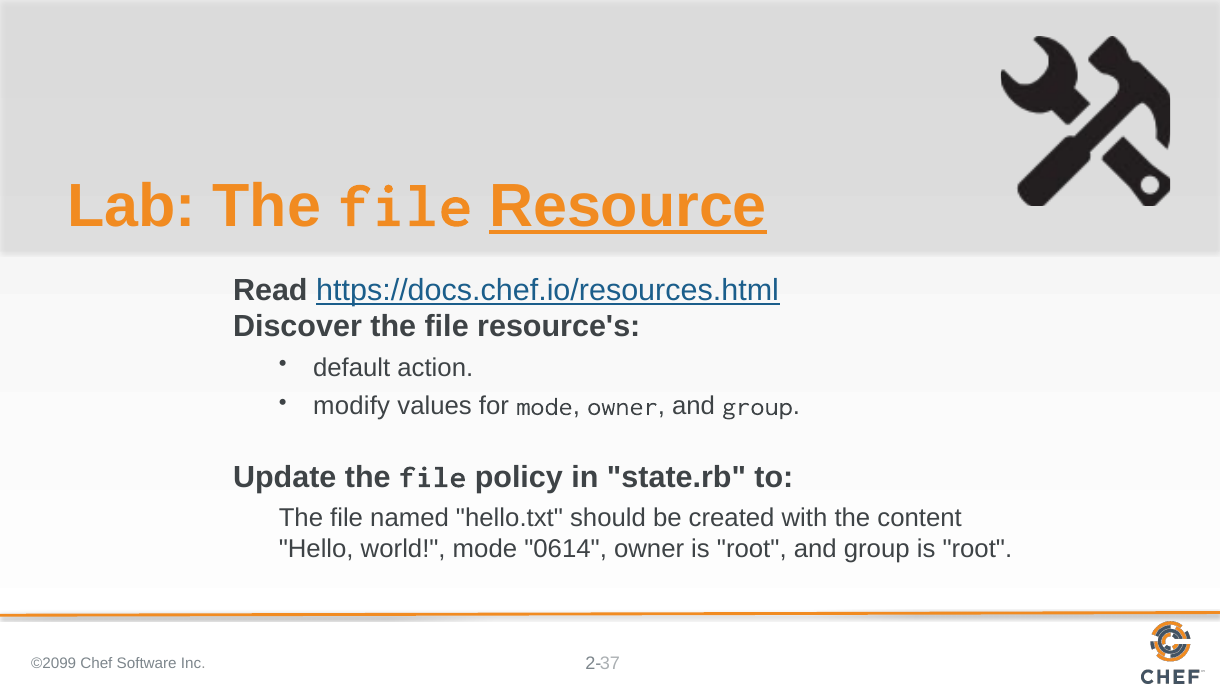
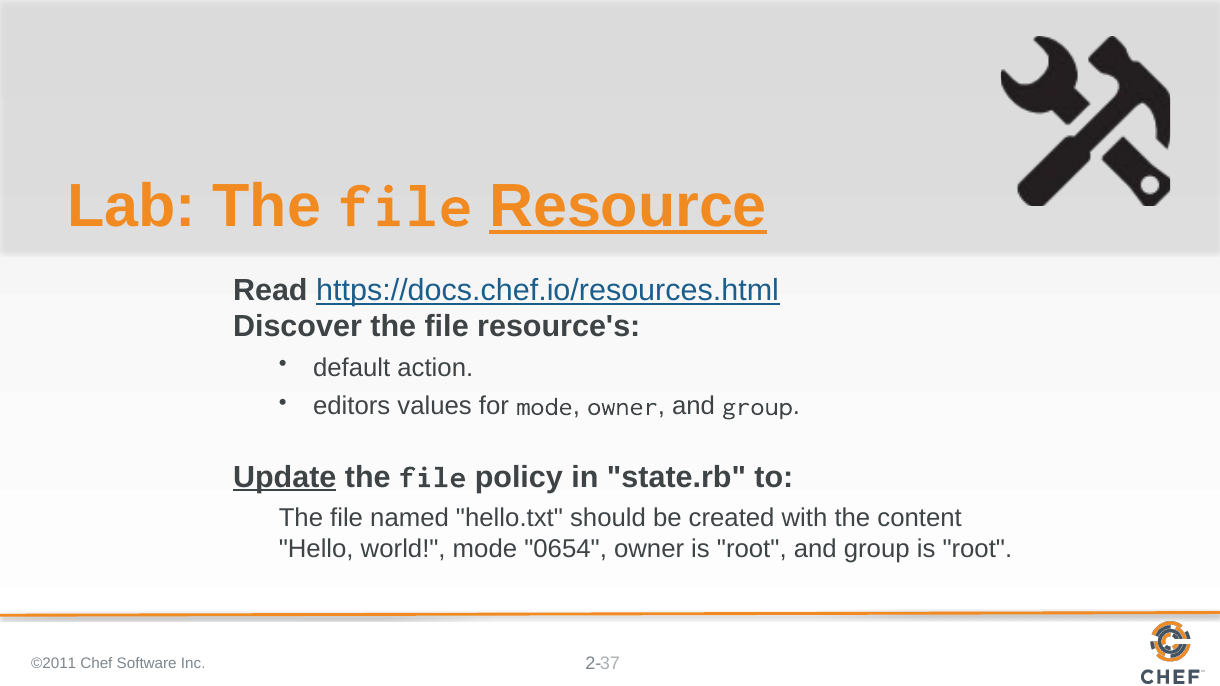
modify: modify -> editors (352, 407)
Update underline: none -> present (285, 477)
0614: 0614 -> 0654 (566, 549)
©2099: ©2099 -> ©2011 (54, 664)
